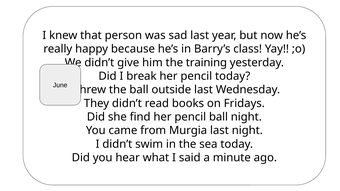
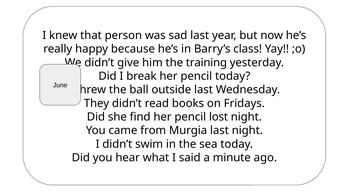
pencil ball: ball -> lost (218, 117)
